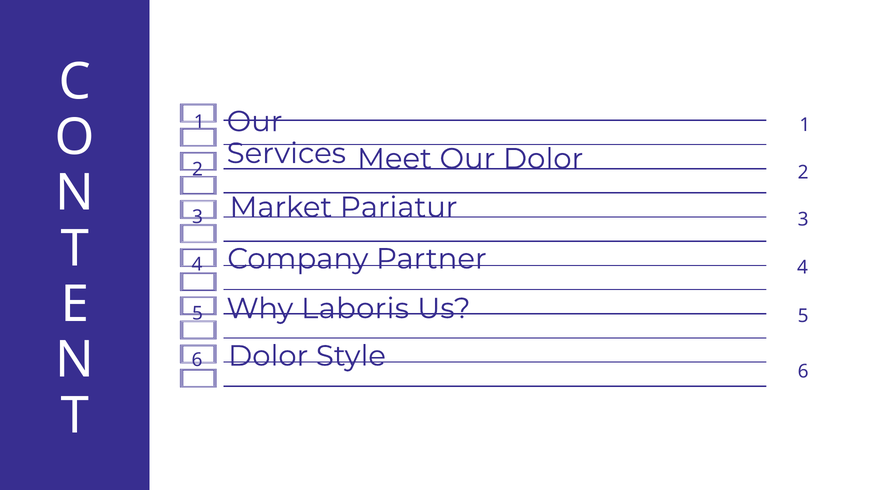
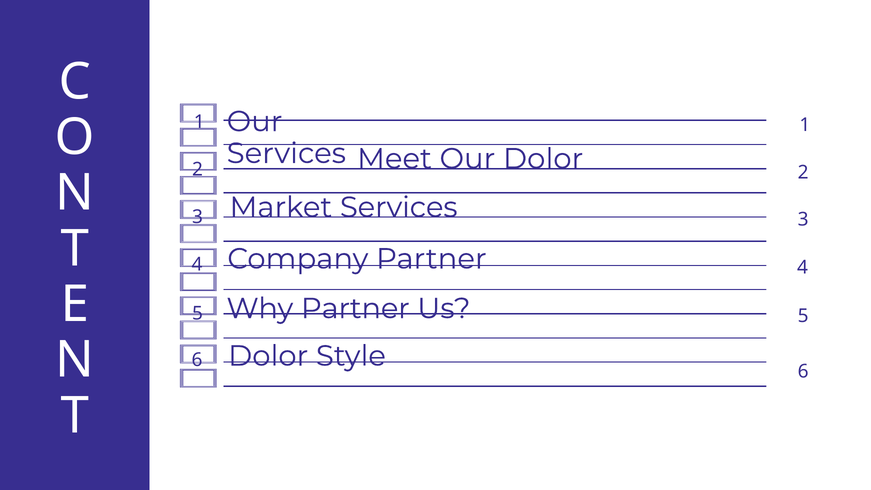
Market Pariatur: Pariatur -> Services (399, 207)
Why Laboris: Laboris -> Partner (355, 309)
